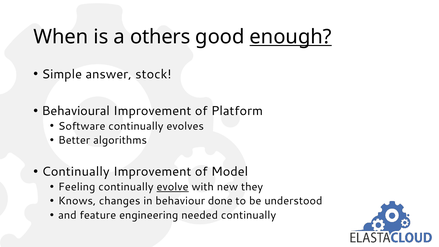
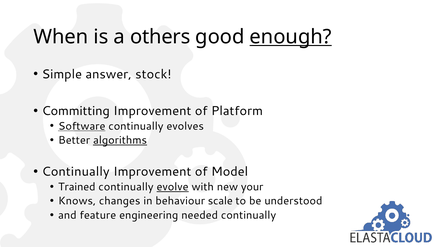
Behavioural: Behavioural -> Committing (76, 111)
Software underline: none -> present (82, 126)
algorithms underline: none -> present (120, 140)
Feeling: Feeling -> Trained (77, 187)
they: they -> your (252, 187)
done: done -> scale (220, 201)
